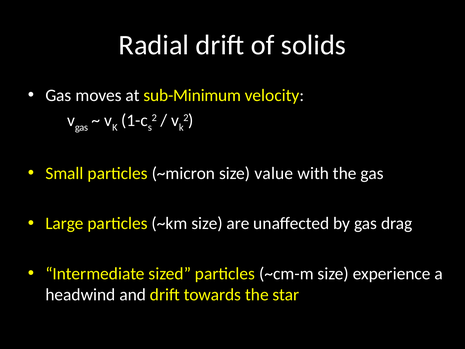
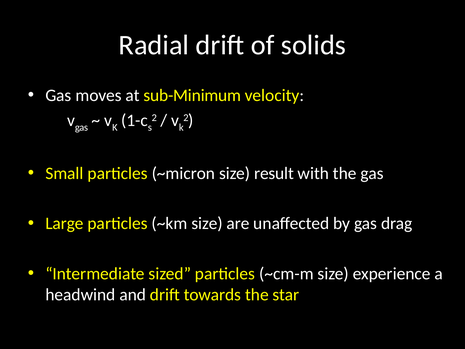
value: value -> result (274, 173)
